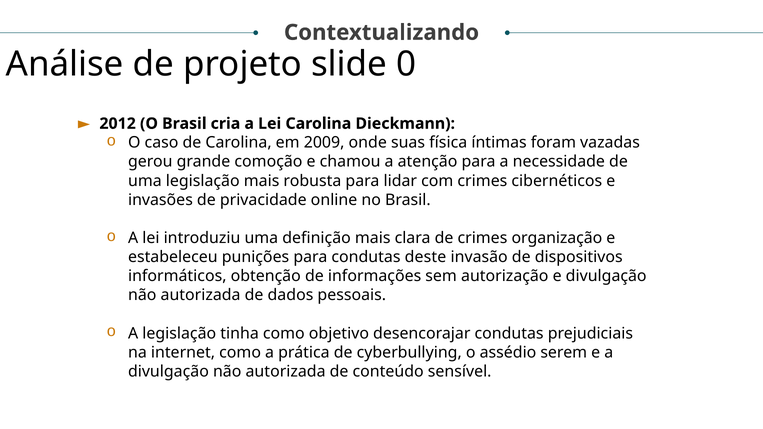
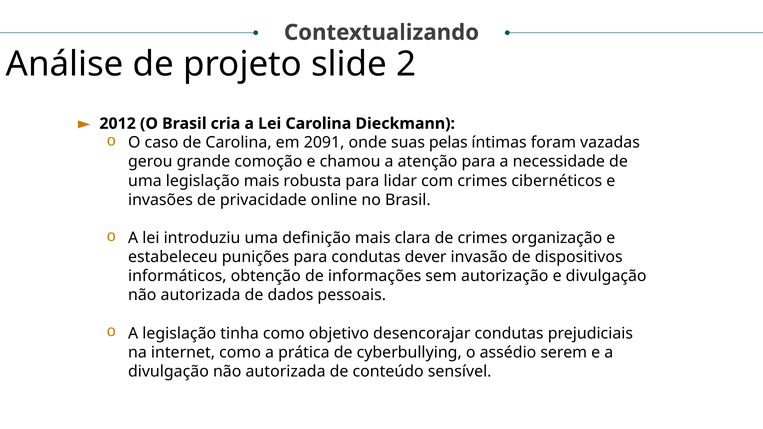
0: 0 -> 2 (406, 64)
2009: 2009 -> 2091 (324, 143)
física: física -> pelas (448, 143)
deste: deste -> dever (426, 257)
